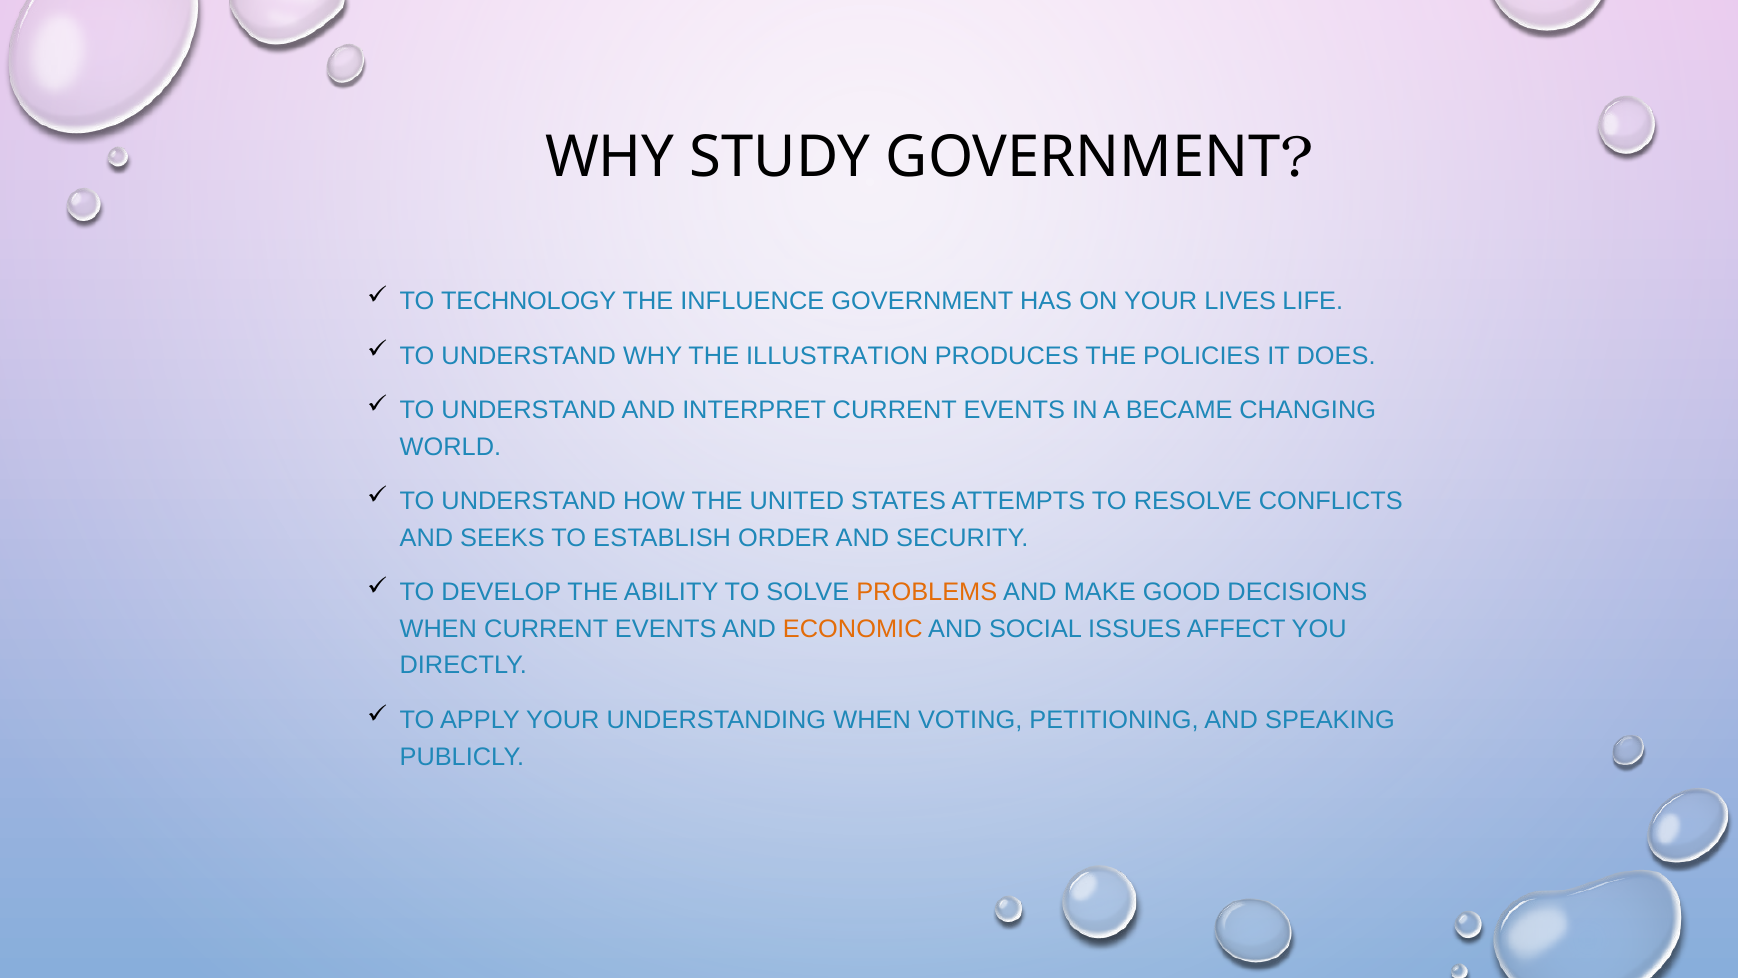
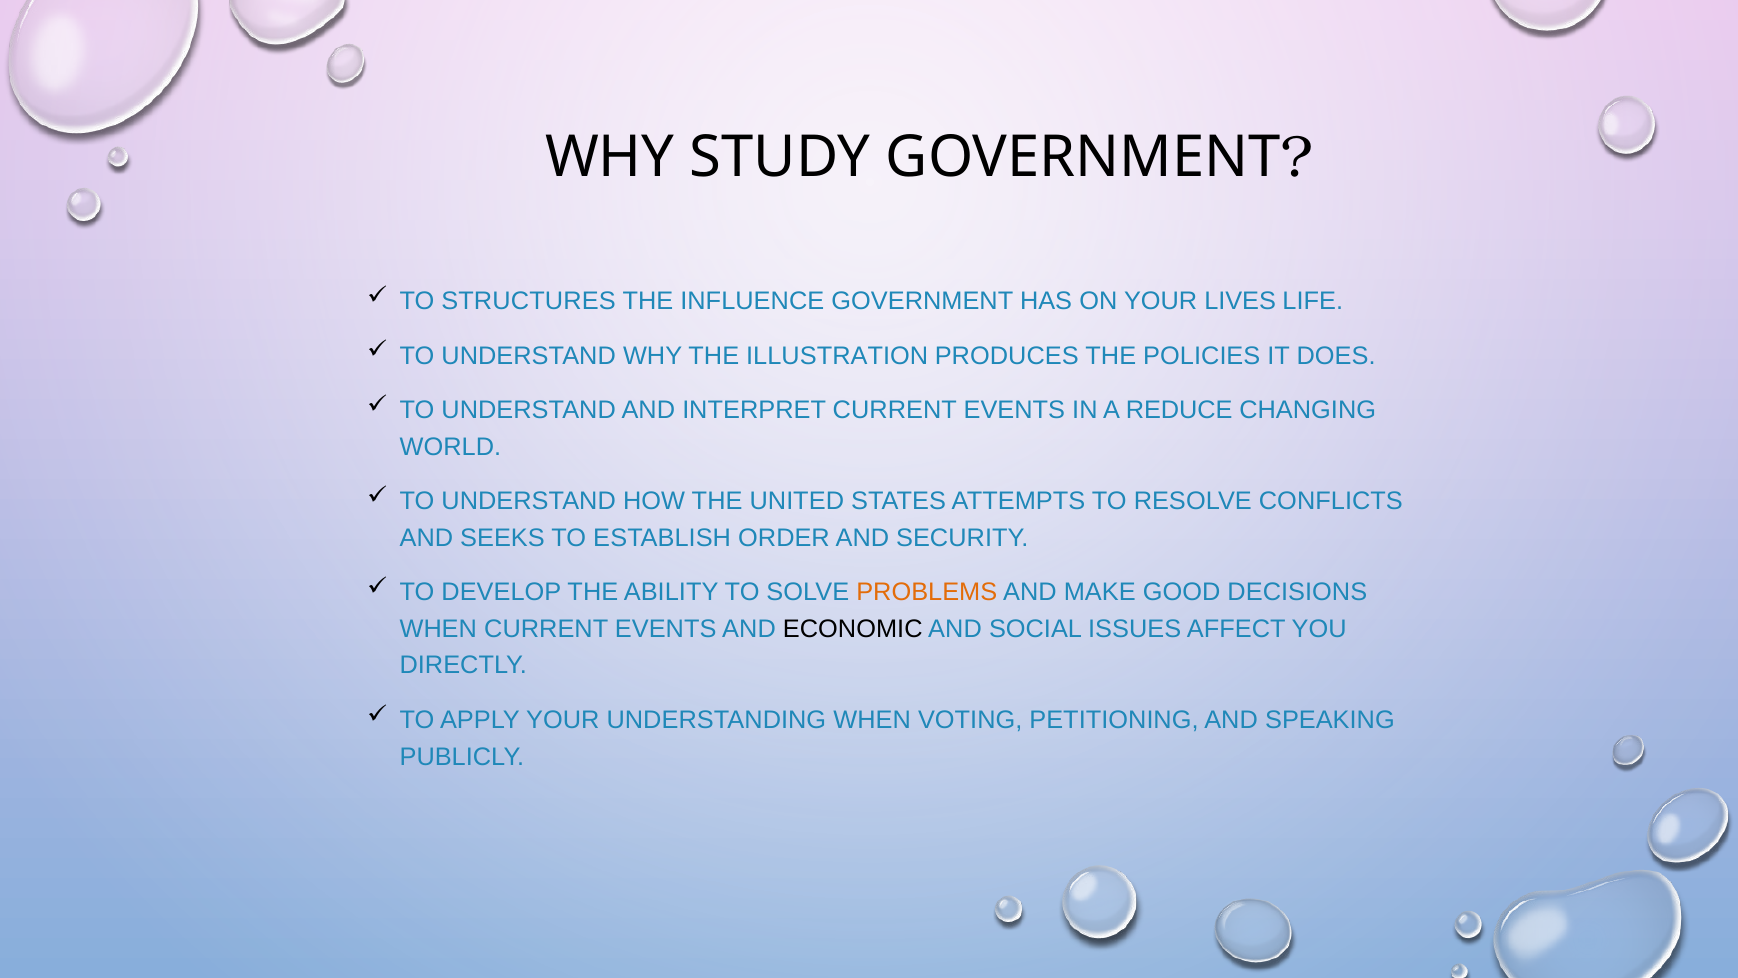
TECHNOLOGY: TECHNOLOGY -> STRUCTURES (529, 301)
BECAME: BECAME -> REDUCE (1179, 410)
ECONOMIC colour: orange -> black (853, 629)
